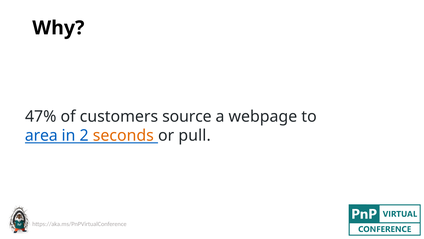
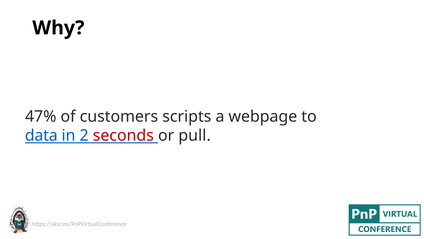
source: source -> scripts (187, 116)
area: area -> data (41, 135)
seconds colour: orange -> red (123, 135)
